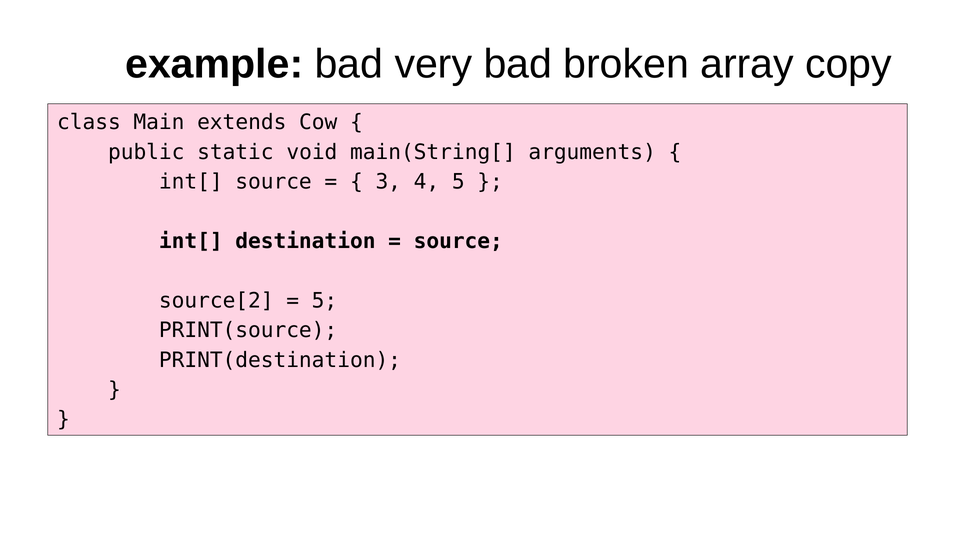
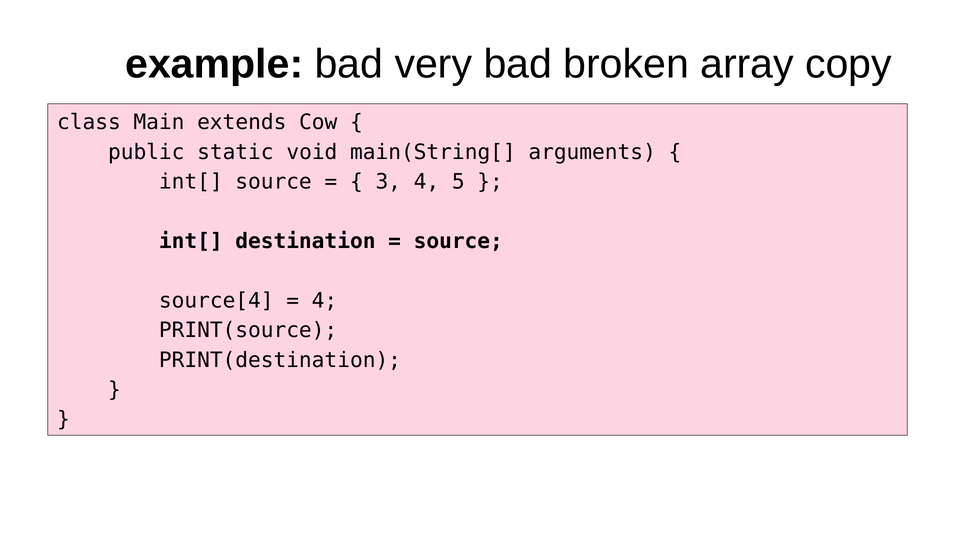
source[2: source[2 -> source[4 (216, 301)
5: 5 -> 4 (324, 301)
